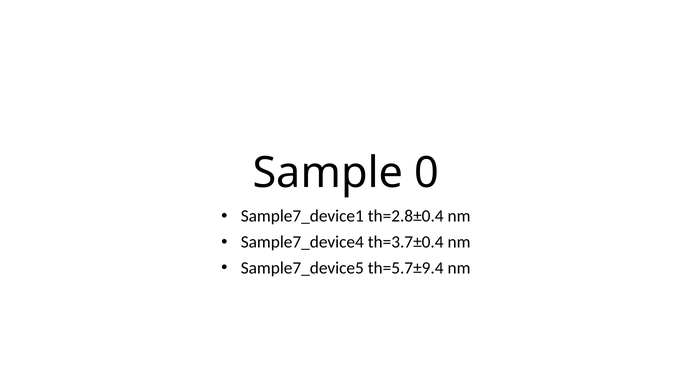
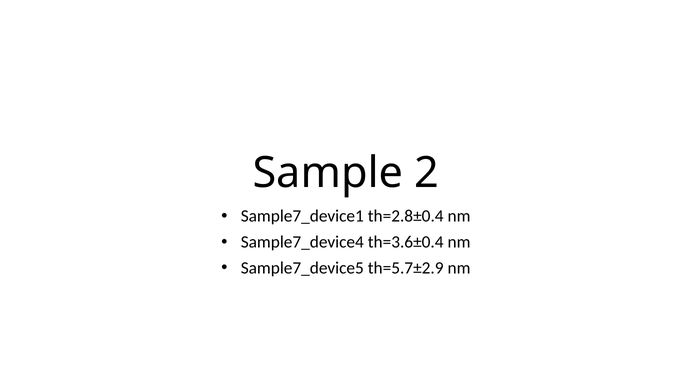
0: 0 -> 2 (427, 173)
th=3.7±0.4: th=3.7±0.4 -> th=3.6±0.4 (406, 242)
th=5.7±9.4: th=5.7±9.4 -> th=5.7±2.9 (406, 268)
